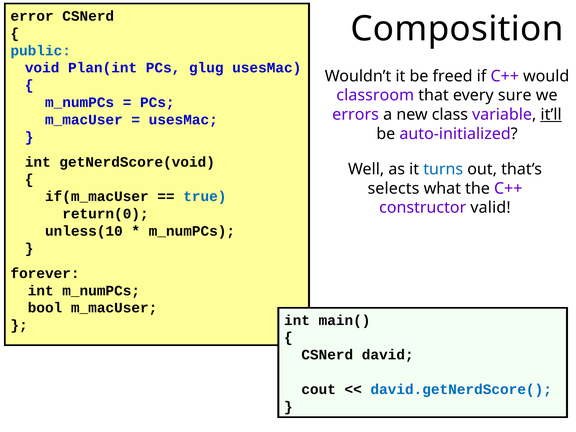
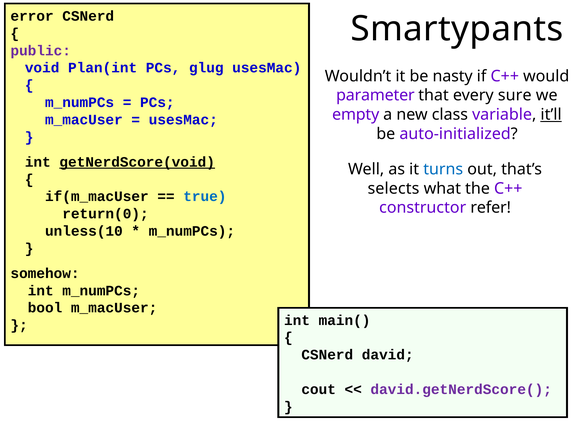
Composition: Composition -> Smartypants (457, 29)
public colour: blue -> purple (41, 51)
freed: freed -> nasty (453, 76)
classroom: classroom -> parameter (375, 95)
errors: errors -> empty (356, 115)
getNerdScore(void underline: none -> present (137, 162)
valid: valid -> refer (491, 208)
forever: forever -> somehow (45, 273)
david.getNerdScore( colour: blue -> purple (461, 389)
